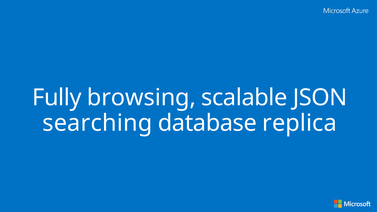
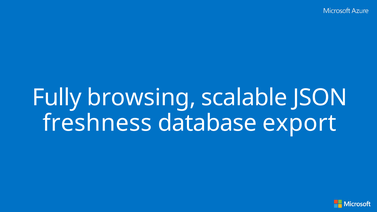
searching: searching -> freshness (97, 123)
replica: replica -> export (299, 123)
